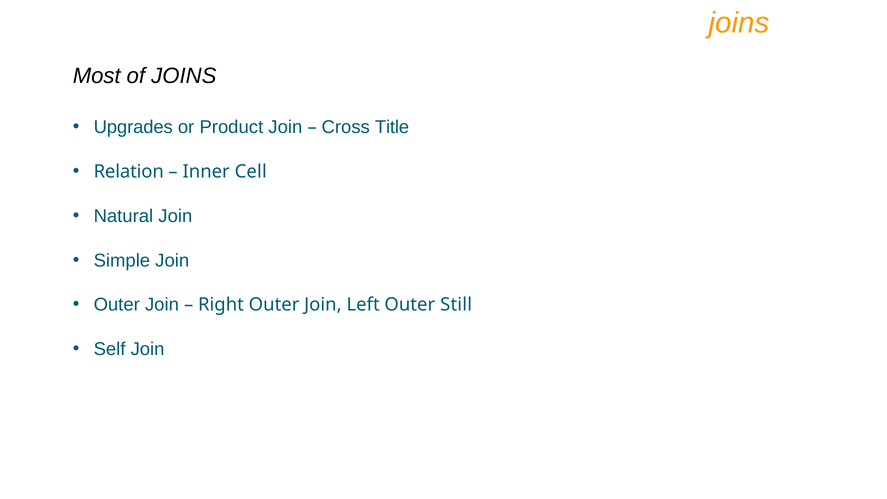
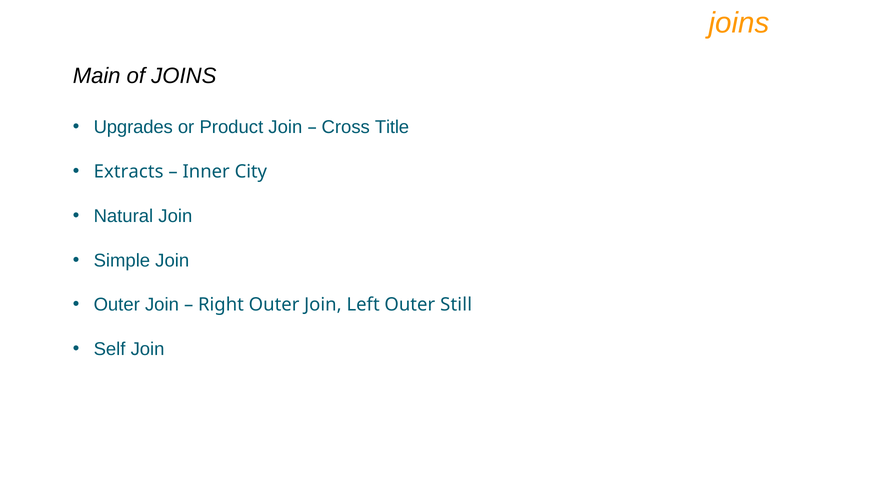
Most: Most -> Main (97, 76)
Relation: Relation -> Extracts (129, 172)
Cell: Cell -> City (251, 172)
